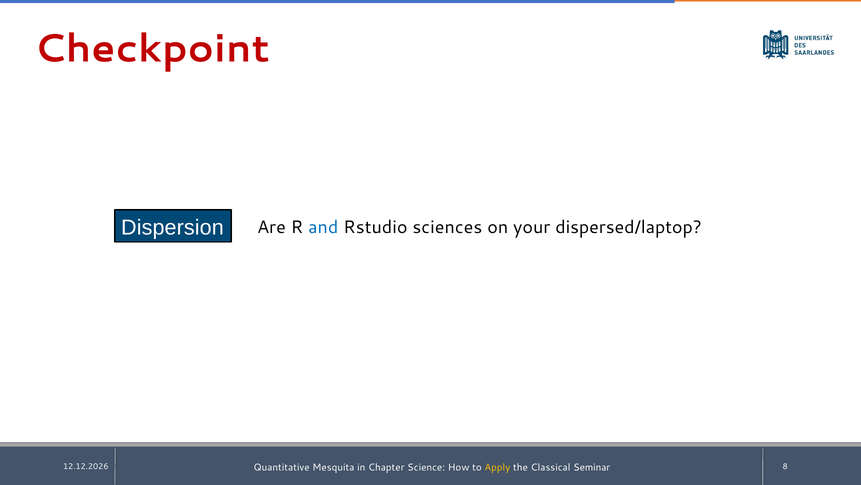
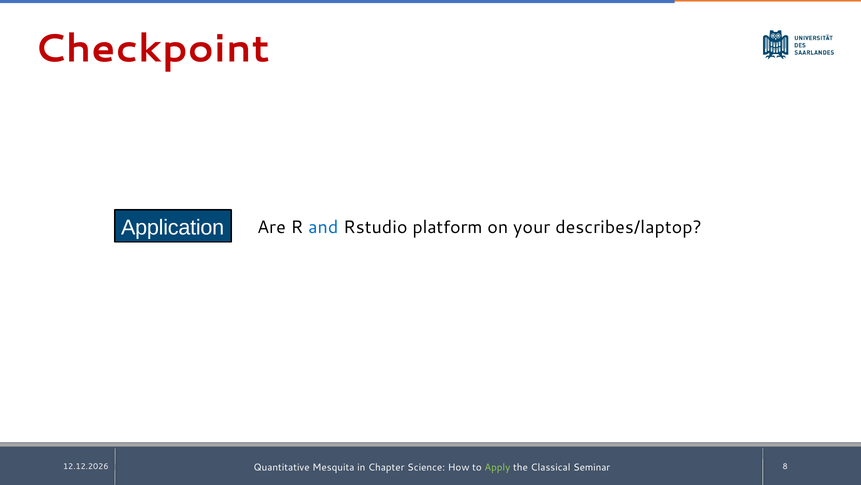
Dispersion: Dispersion -> Application (173, 227)
sciences: sciences -> platform (447, 227)
dispersed/laptop: dispersed/laptop -> describes/laptop (629, 227)
Apply colour: yellow -> light green (497, 467)
